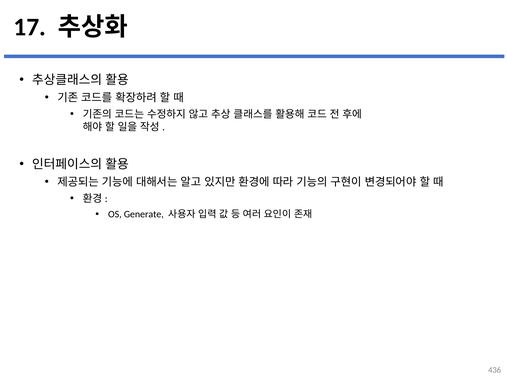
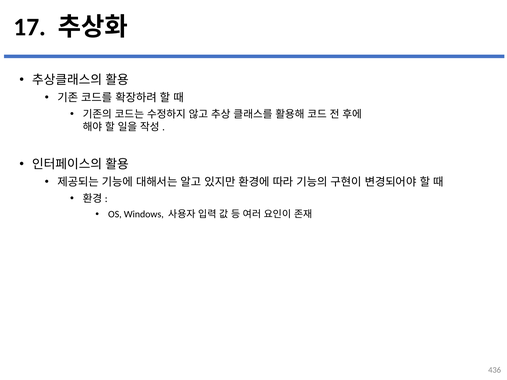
Generate: Generate -> Windows (144, 215)
